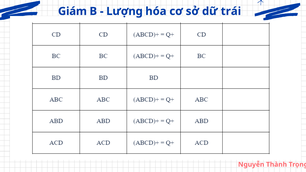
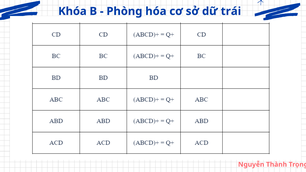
Giám: Giám -> Khóa (72, 11)
Lượng: Lượng -> Phòng (124, 11)
